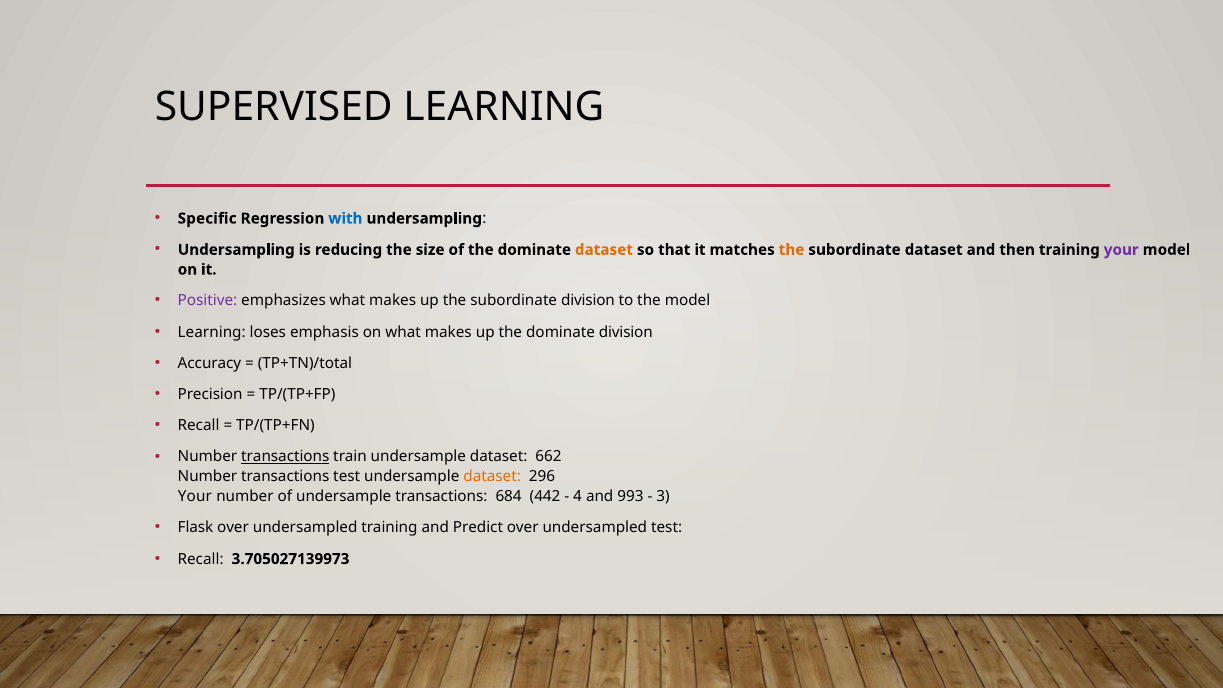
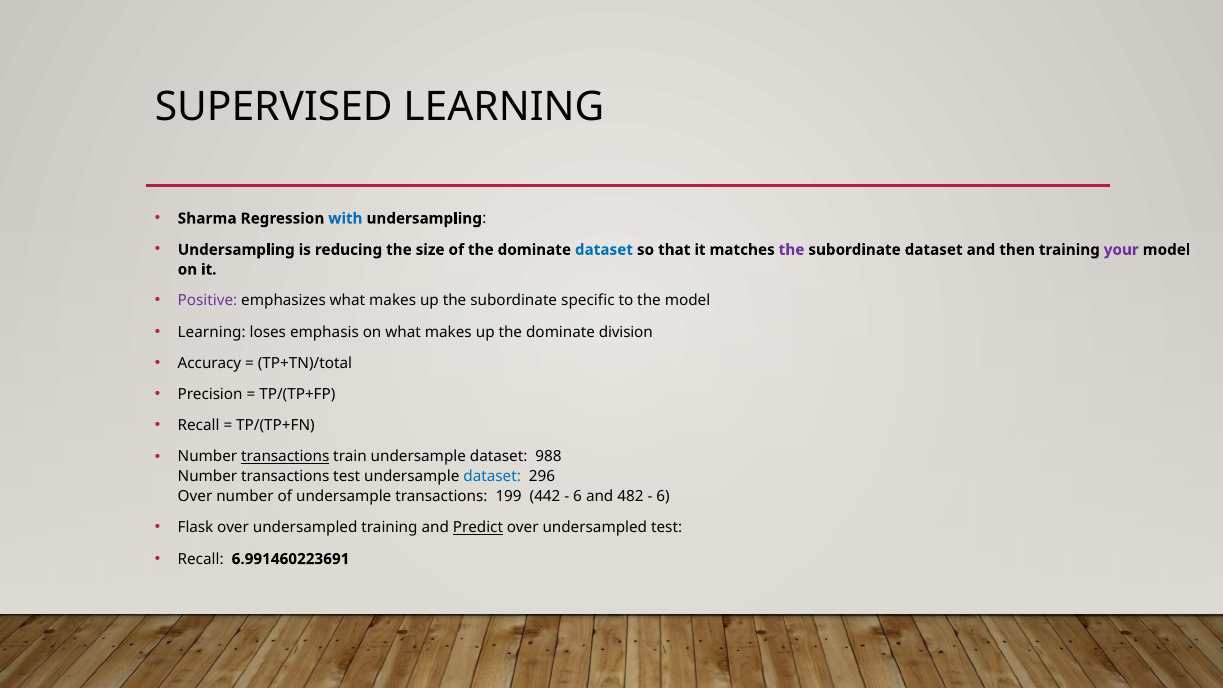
Specific: Specific -> Sharma (207, 218)
dataset colour: orange -> blue (604, 250)
the colour: orange -> purple (792, 250)
subordinate division: division -> specific (588, 301)
662: 662 -> 988 (549, 457)
dataset colour: orange -> blue (492, 477)
Your: Your -> Over (195, 496)
684: 684 -> 199 (509, 496)
4: 4 -> 6 (578, 496)
993: 993 -> 482 (630, 496)
3: 3 -> 6 (663, 496)
Predict underline: none -> present (478, 528)
3.705027139973: 3.705027139973 -> 6.991460223691 (291, 559)
